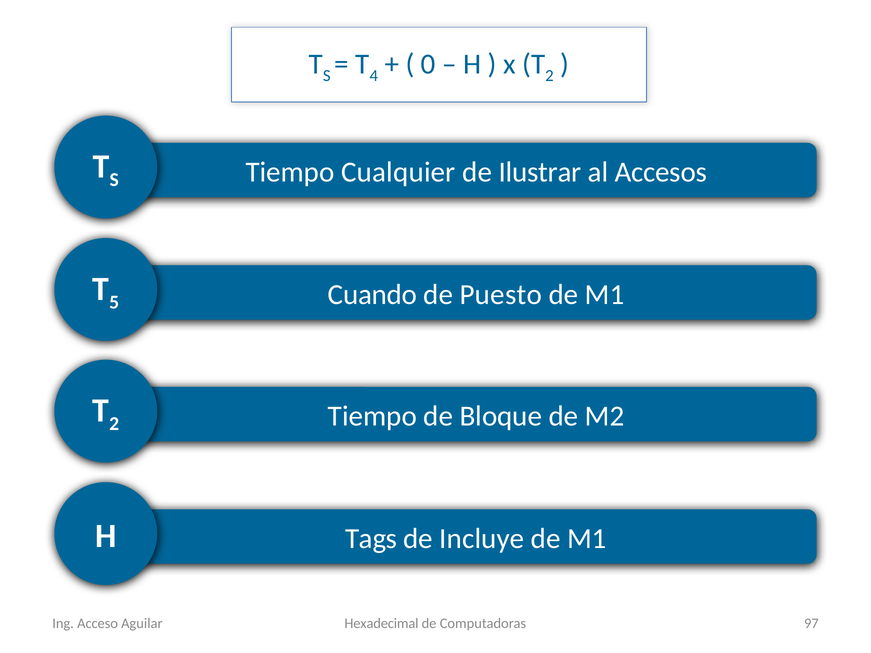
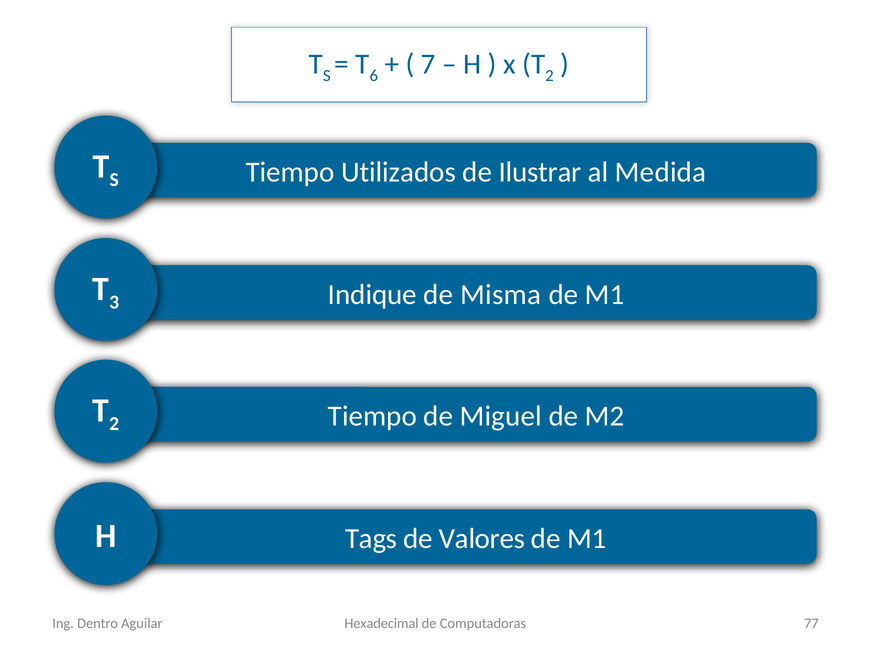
4: 4 -> 6 (374, 76)
0: 0 -> 7 (428, 64)
Cualquier: Cualquier -> Utilizados (398, 172)
Accesos: Accesos -> Medida (661, 172)
5: 5 -> 3 (114, 302)
Cuando: Cuando -> Indique (372, 295)
Puesto: Puesto -> Misma (501, 295)
Bloque: Bloque -> Miguel (501, 416)
Incluye: Incluye -> Valores (482, 539)
Acceso: Acceso -> Dentro (98, 624)
97: 97 -> 77 (811, 624)
